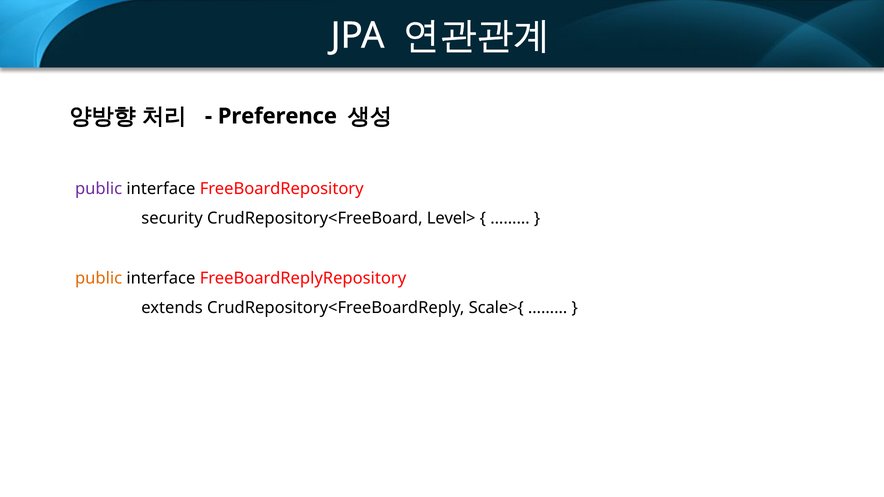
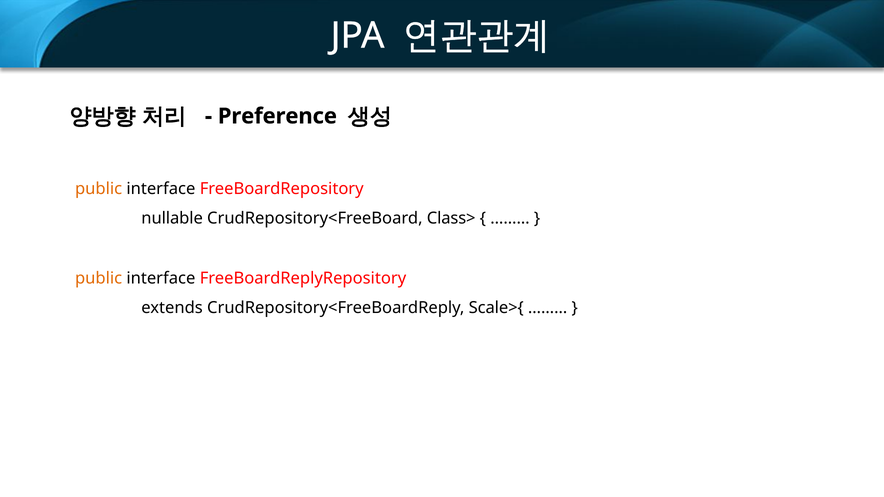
public colour: purple -> orange (99, 189)
security: security -> nullable (172, 219)
Level>: Level> -> Class> (451, 219)
